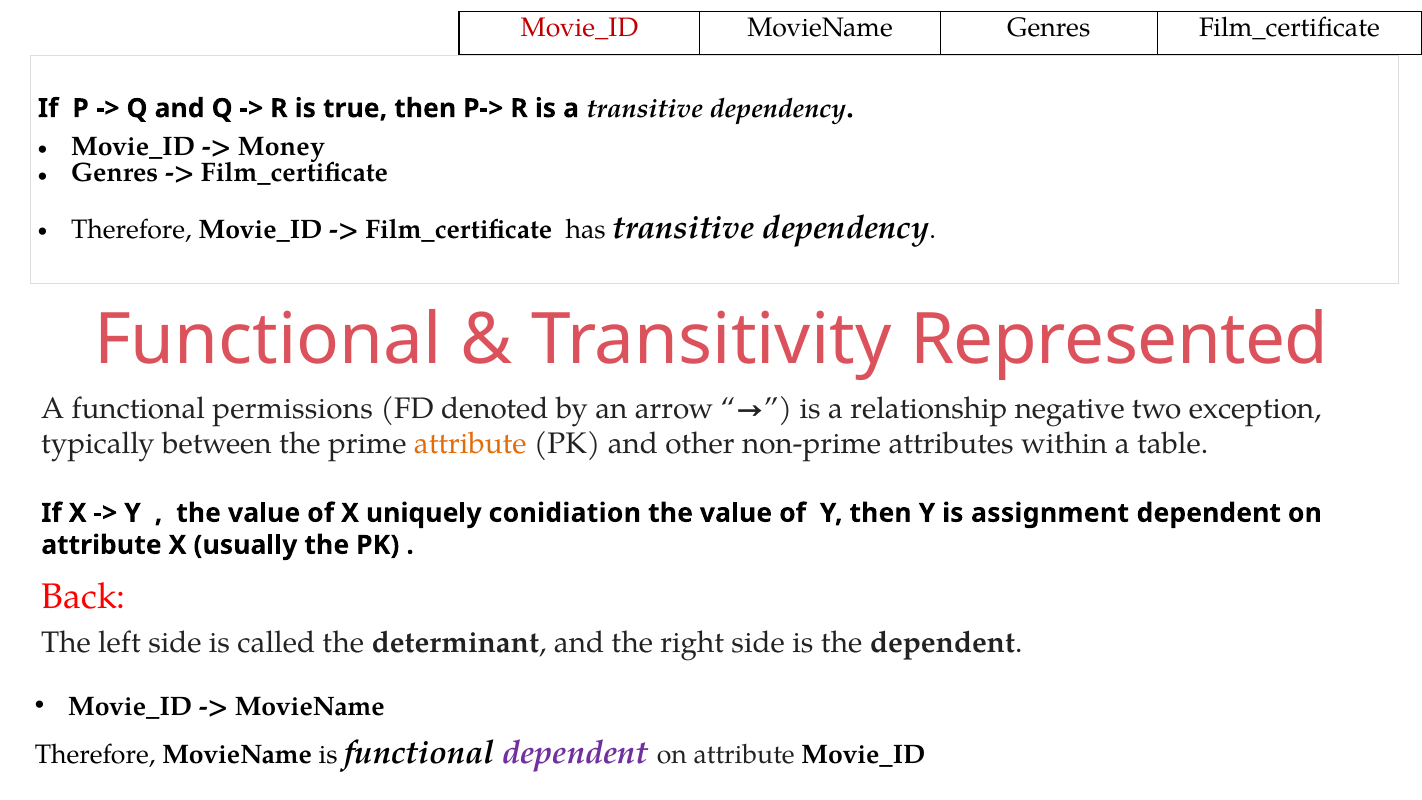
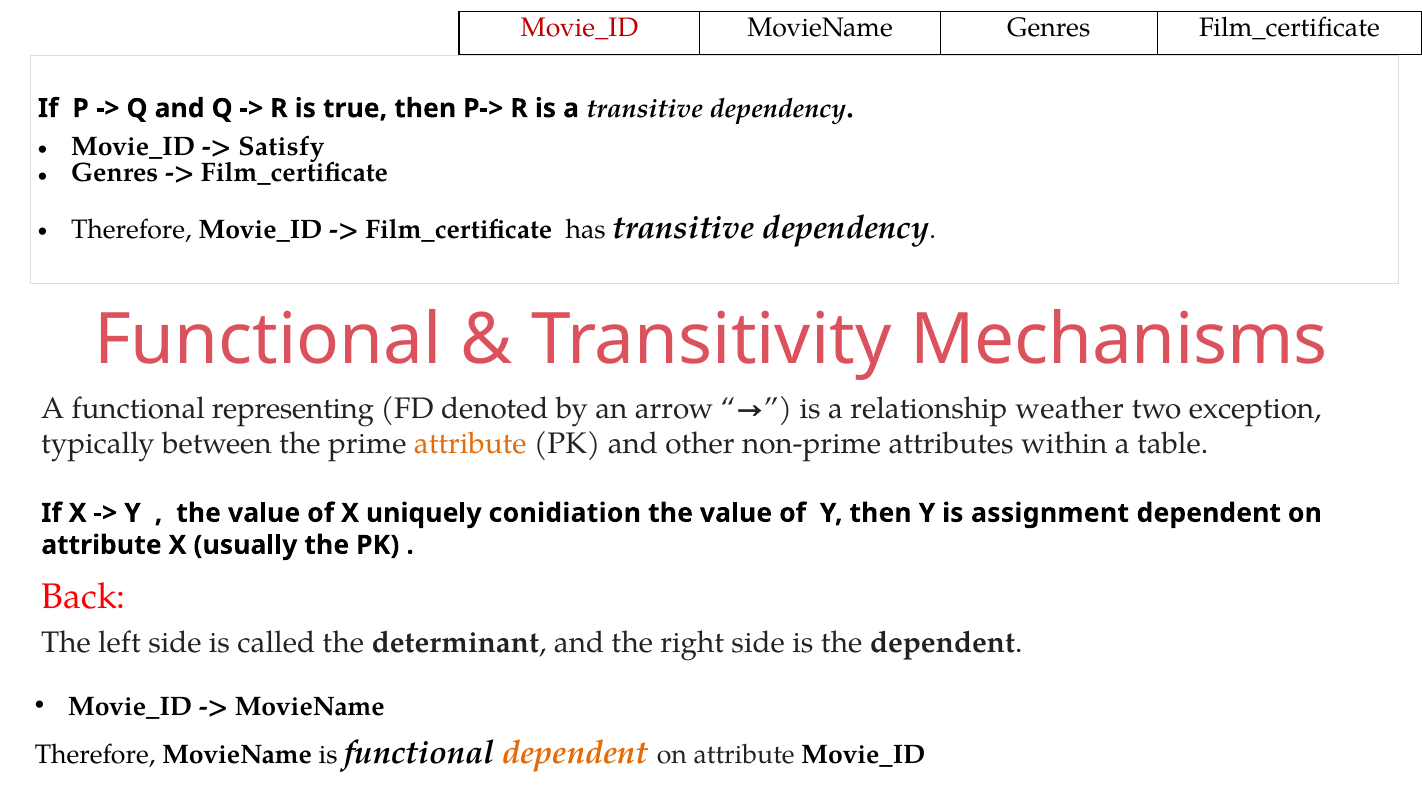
Money: Money -> Satisfy (281, 147)
Represented: Represented -> Mechanisms (1119, 340)
permissions: permissions -> representing (293, 408)
negative: negative -> weather (1070, 408)
dependent colour: purple -> orange (575, 753)
